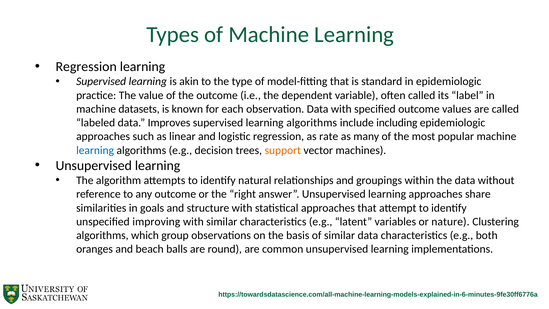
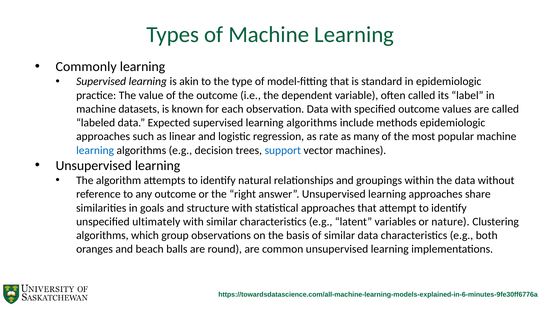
Regression: Regression -> Commonly (86, 67)
Improves: Improves -> Expected (169, 123)
including: including -> methods (397, 123)
support colour: orange -> blue (283, 150)
improving: improving -> ultimately (156, 222)
